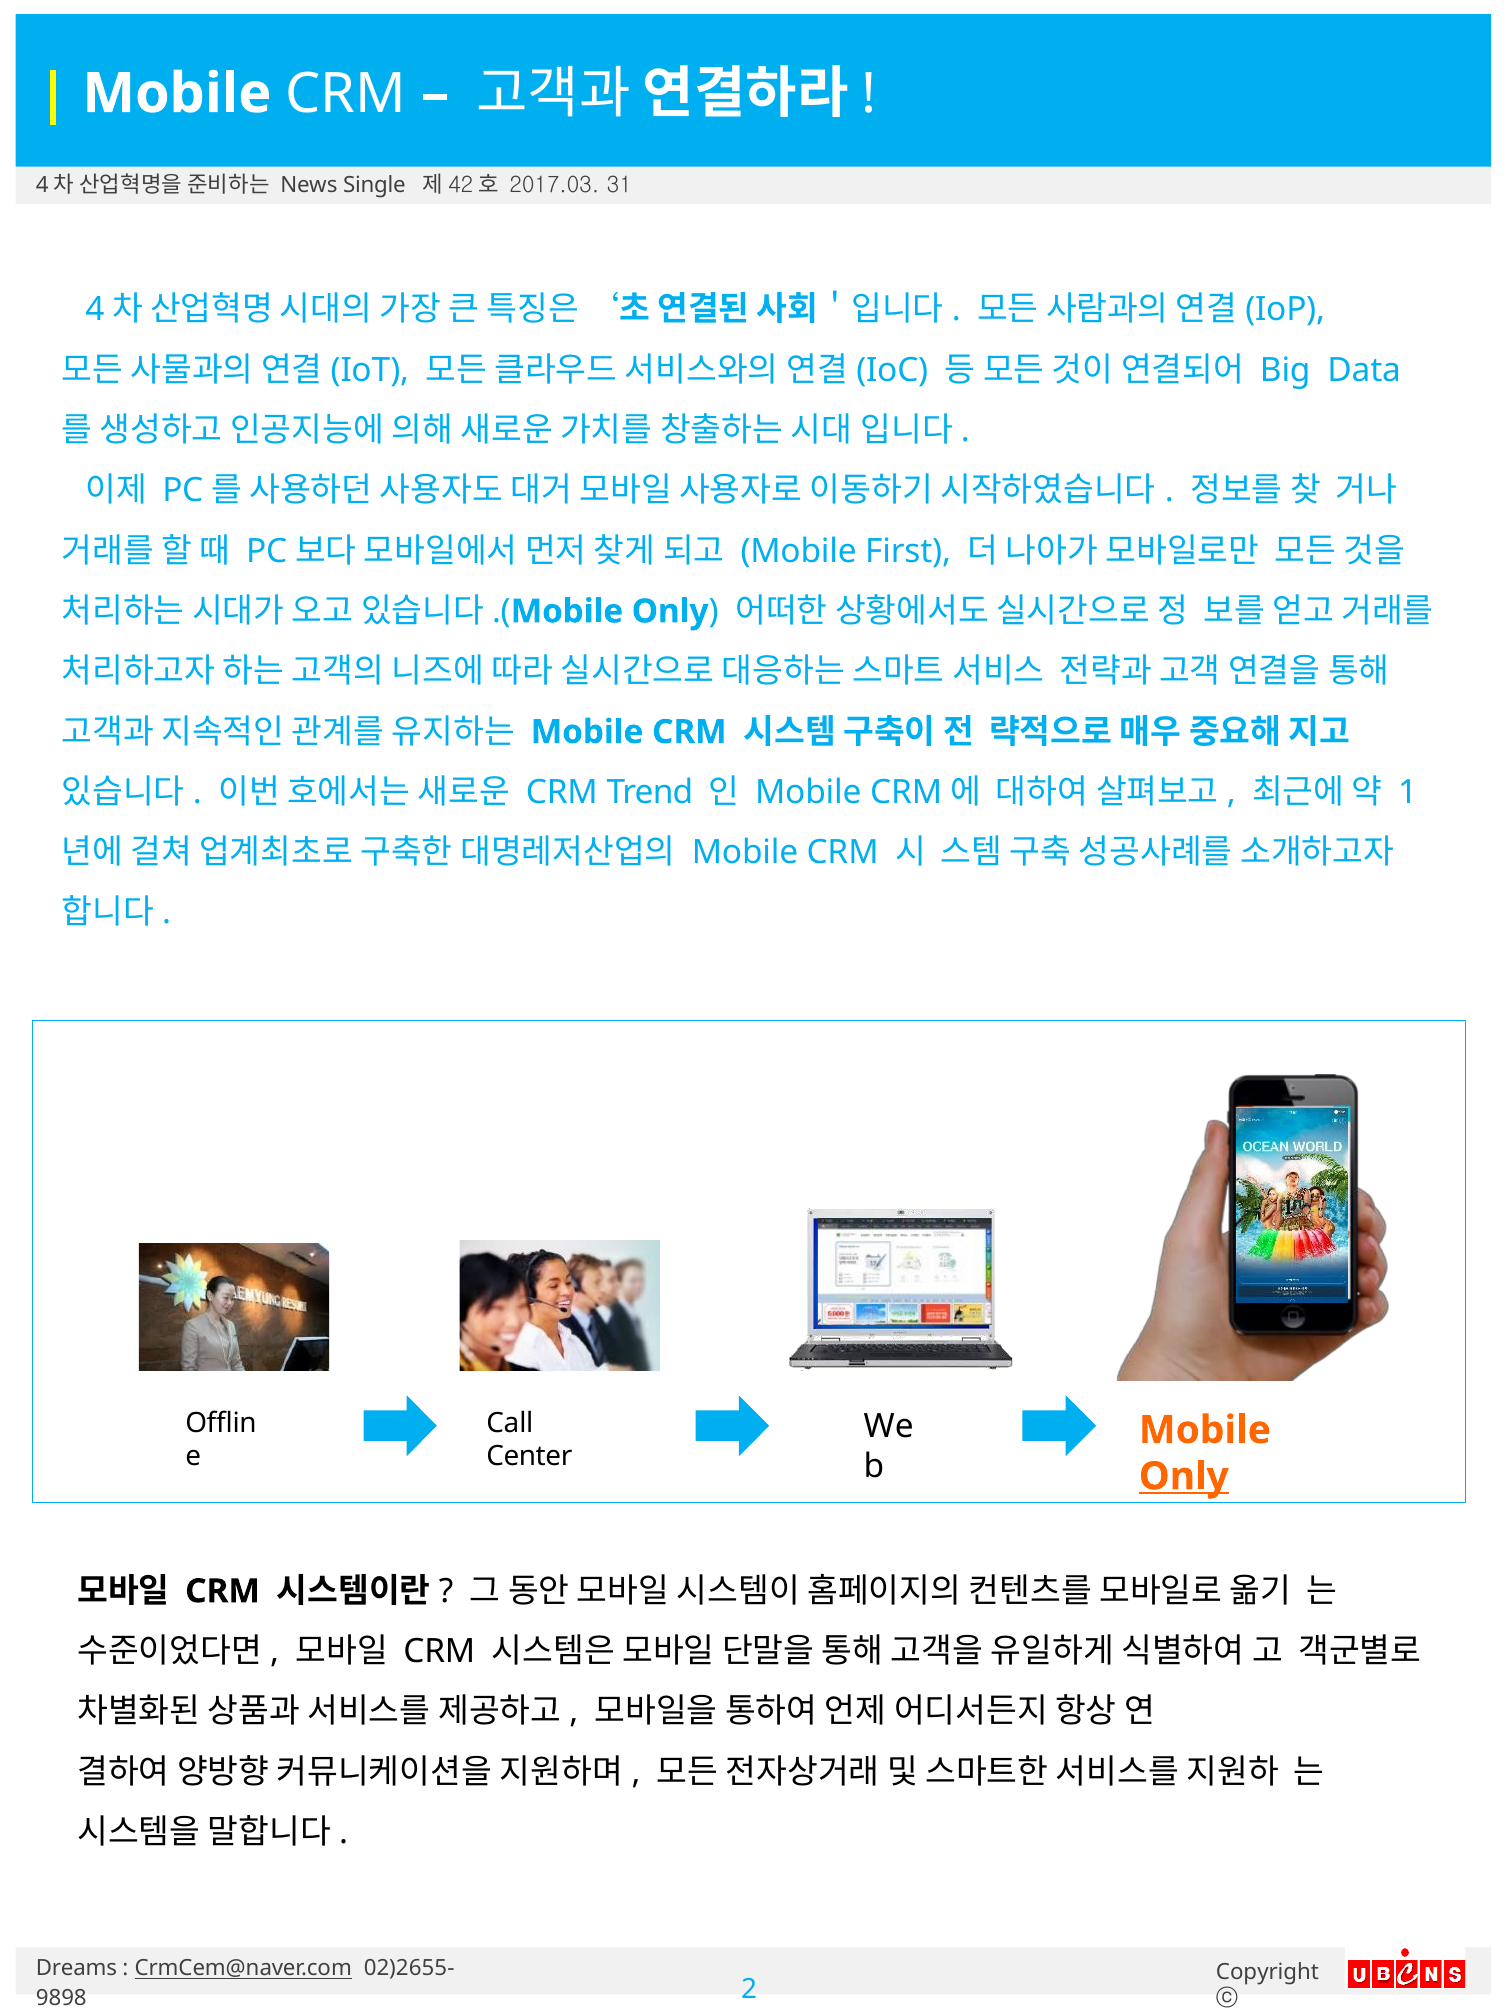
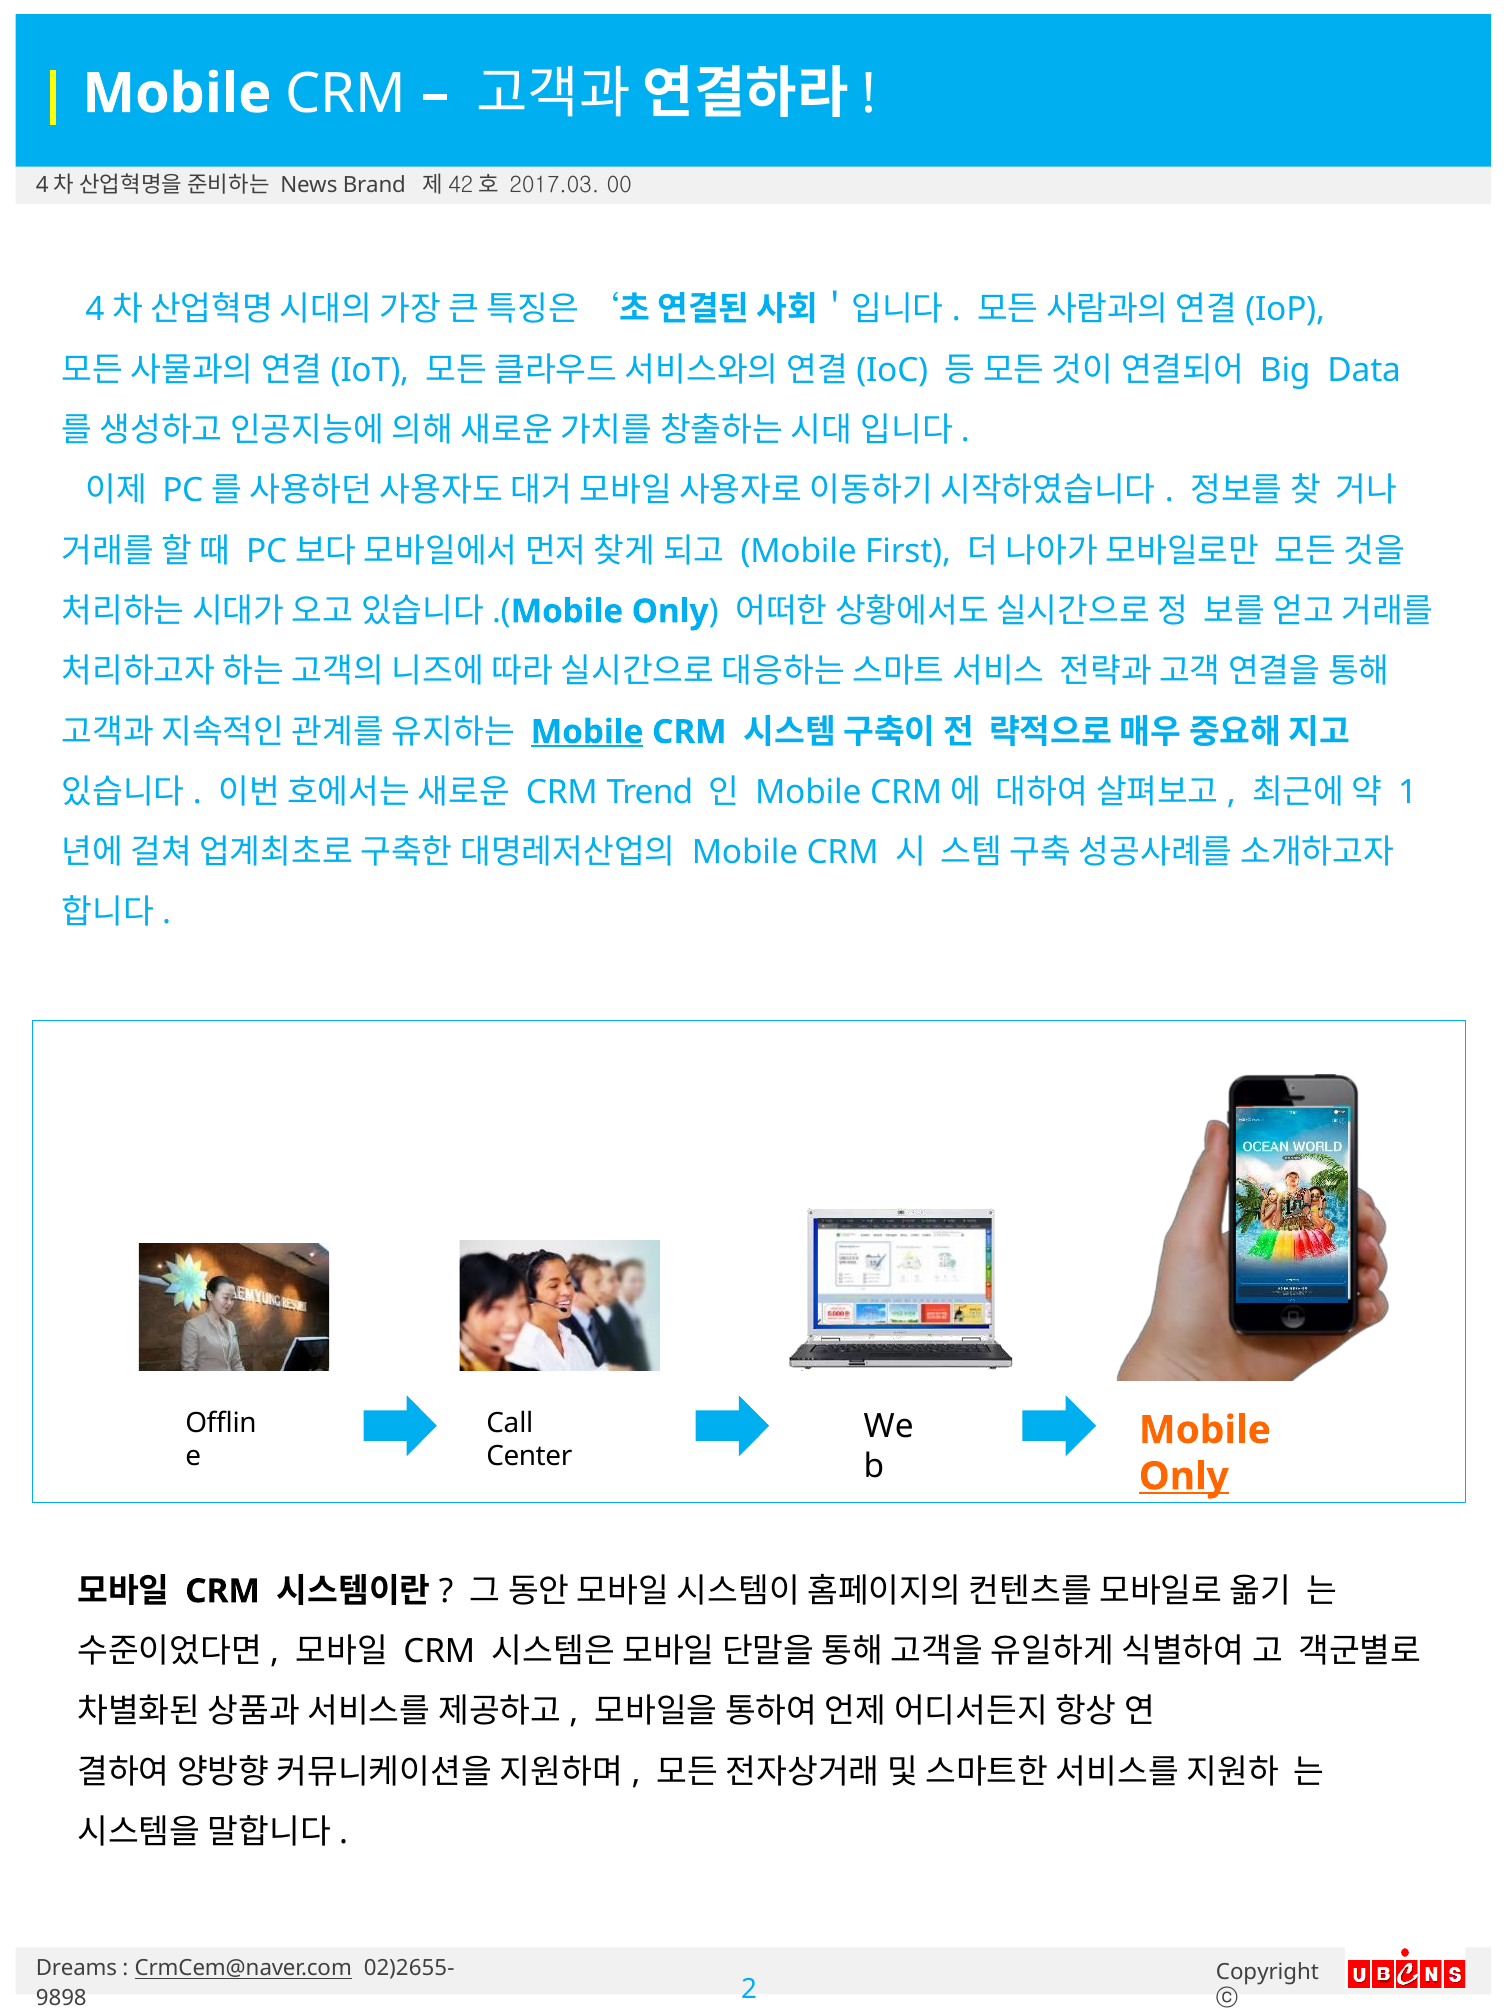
Single: Single -> Brand (374, 185)
31: 31 -> 00 (619, 185)
Mobile underline: none -> present (587, 732)
